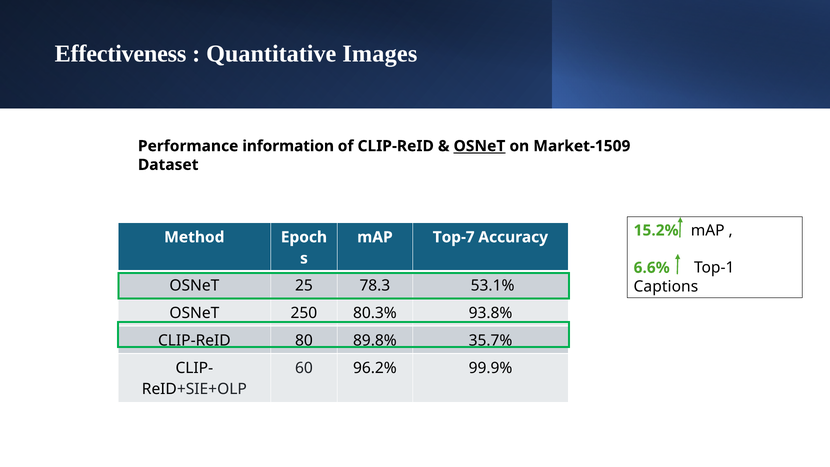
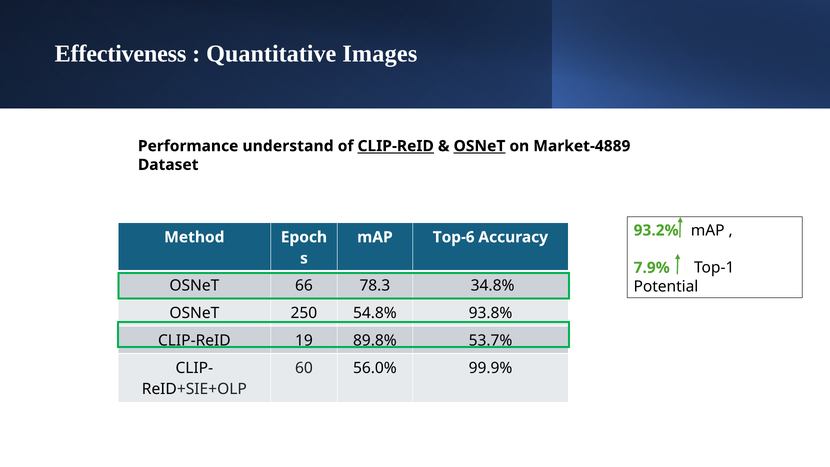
information: information -> understand (288, 146)
CLIP-ReID underline: none -> present (396, 146)
Market-1509: Market-1509 -> Market-4889 (582, 146)
15.2%: 15.2% -> 93.2% (656, 230)
Top-7: Top-7 -> Top-6 (454, 237)
6.6%: 6.6% -> 7.9% (652, 268)
25: 25 -> 66 (304, 286)
53.1%: 53.1% -> 34.8% (493, 286)
Captions: Captions -> Potential (666, 286)
80.3%: 80.3% -> 54.8% (375, 313)
80: 80 -> 19 (304, 341)
35.7%: 35.7% -> 53.7% (491, 341)
96.2%: 96.2% -> 56.0% (375, 368)
